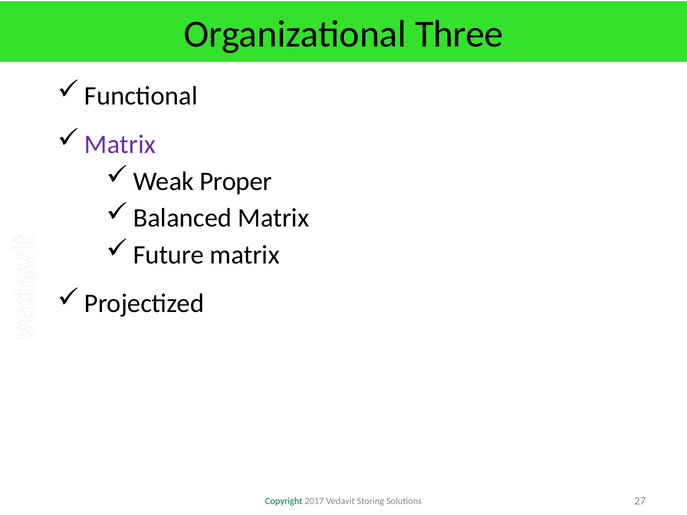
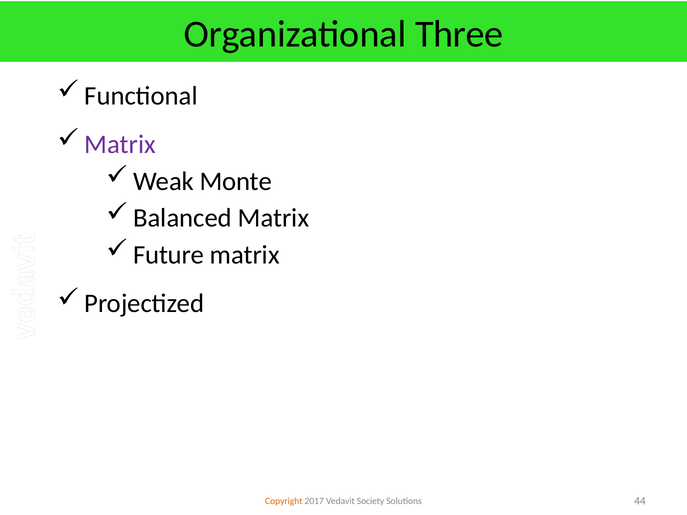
Proper: Proper -> Monte (236, 181)
Copyright colour: green -> orange (284, 501)
Storing: Storing -> Society (371, 501)
27: 27 -> 44 (640, 501)
